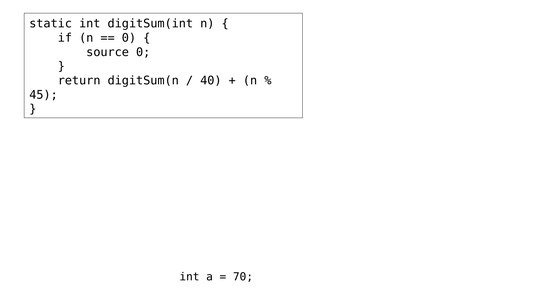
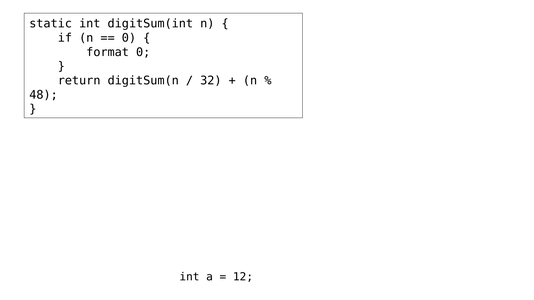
source: source -> format (108, 52)
40: 40 -> 32 (211, 81)
45: 45 -> 48 (44, 95)
70: 70 -> 12 (243, 277)
